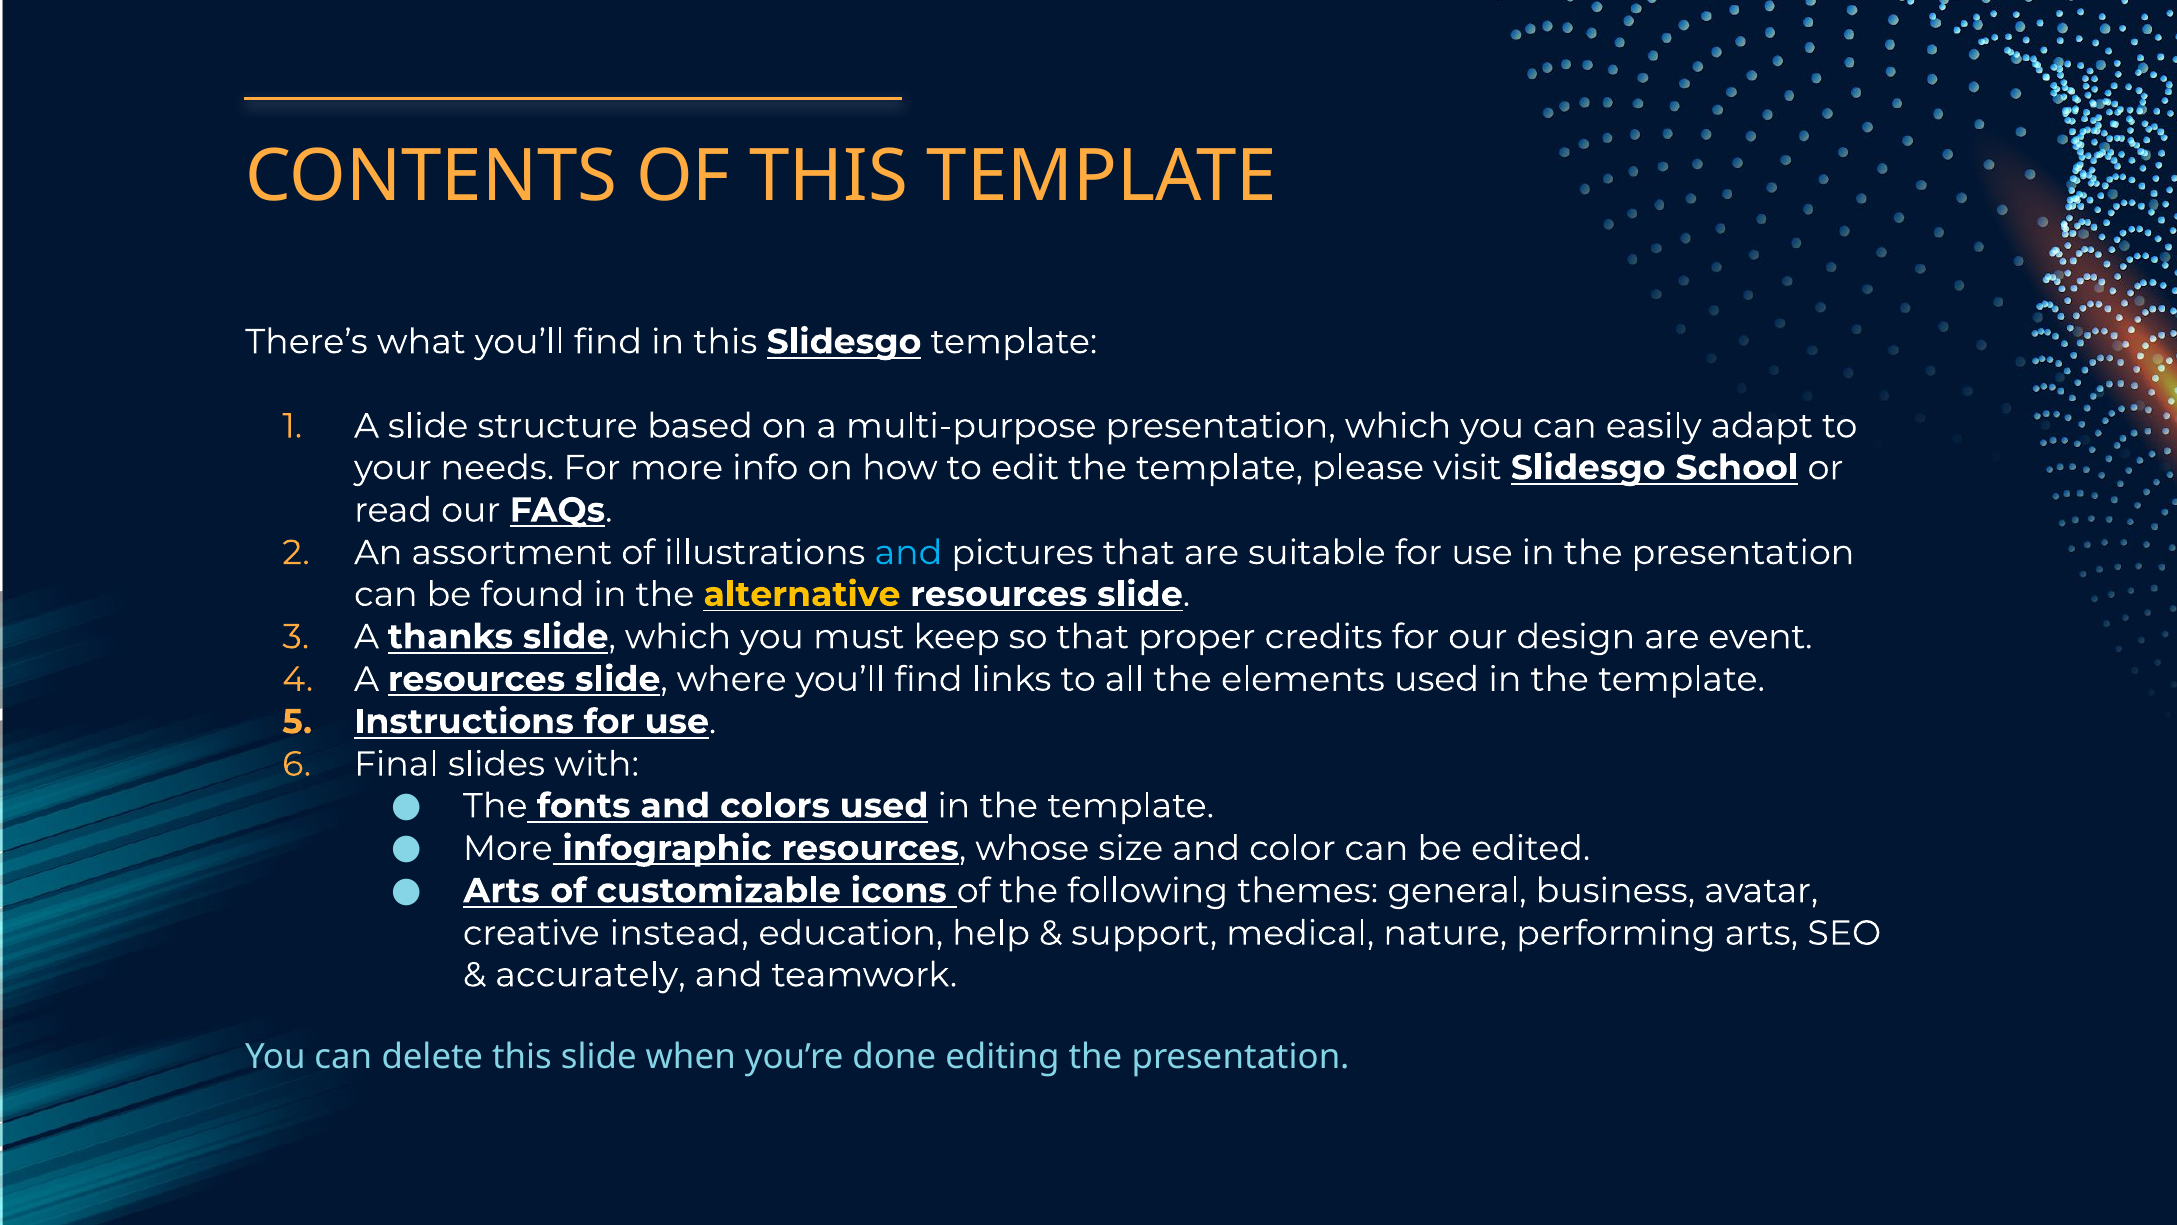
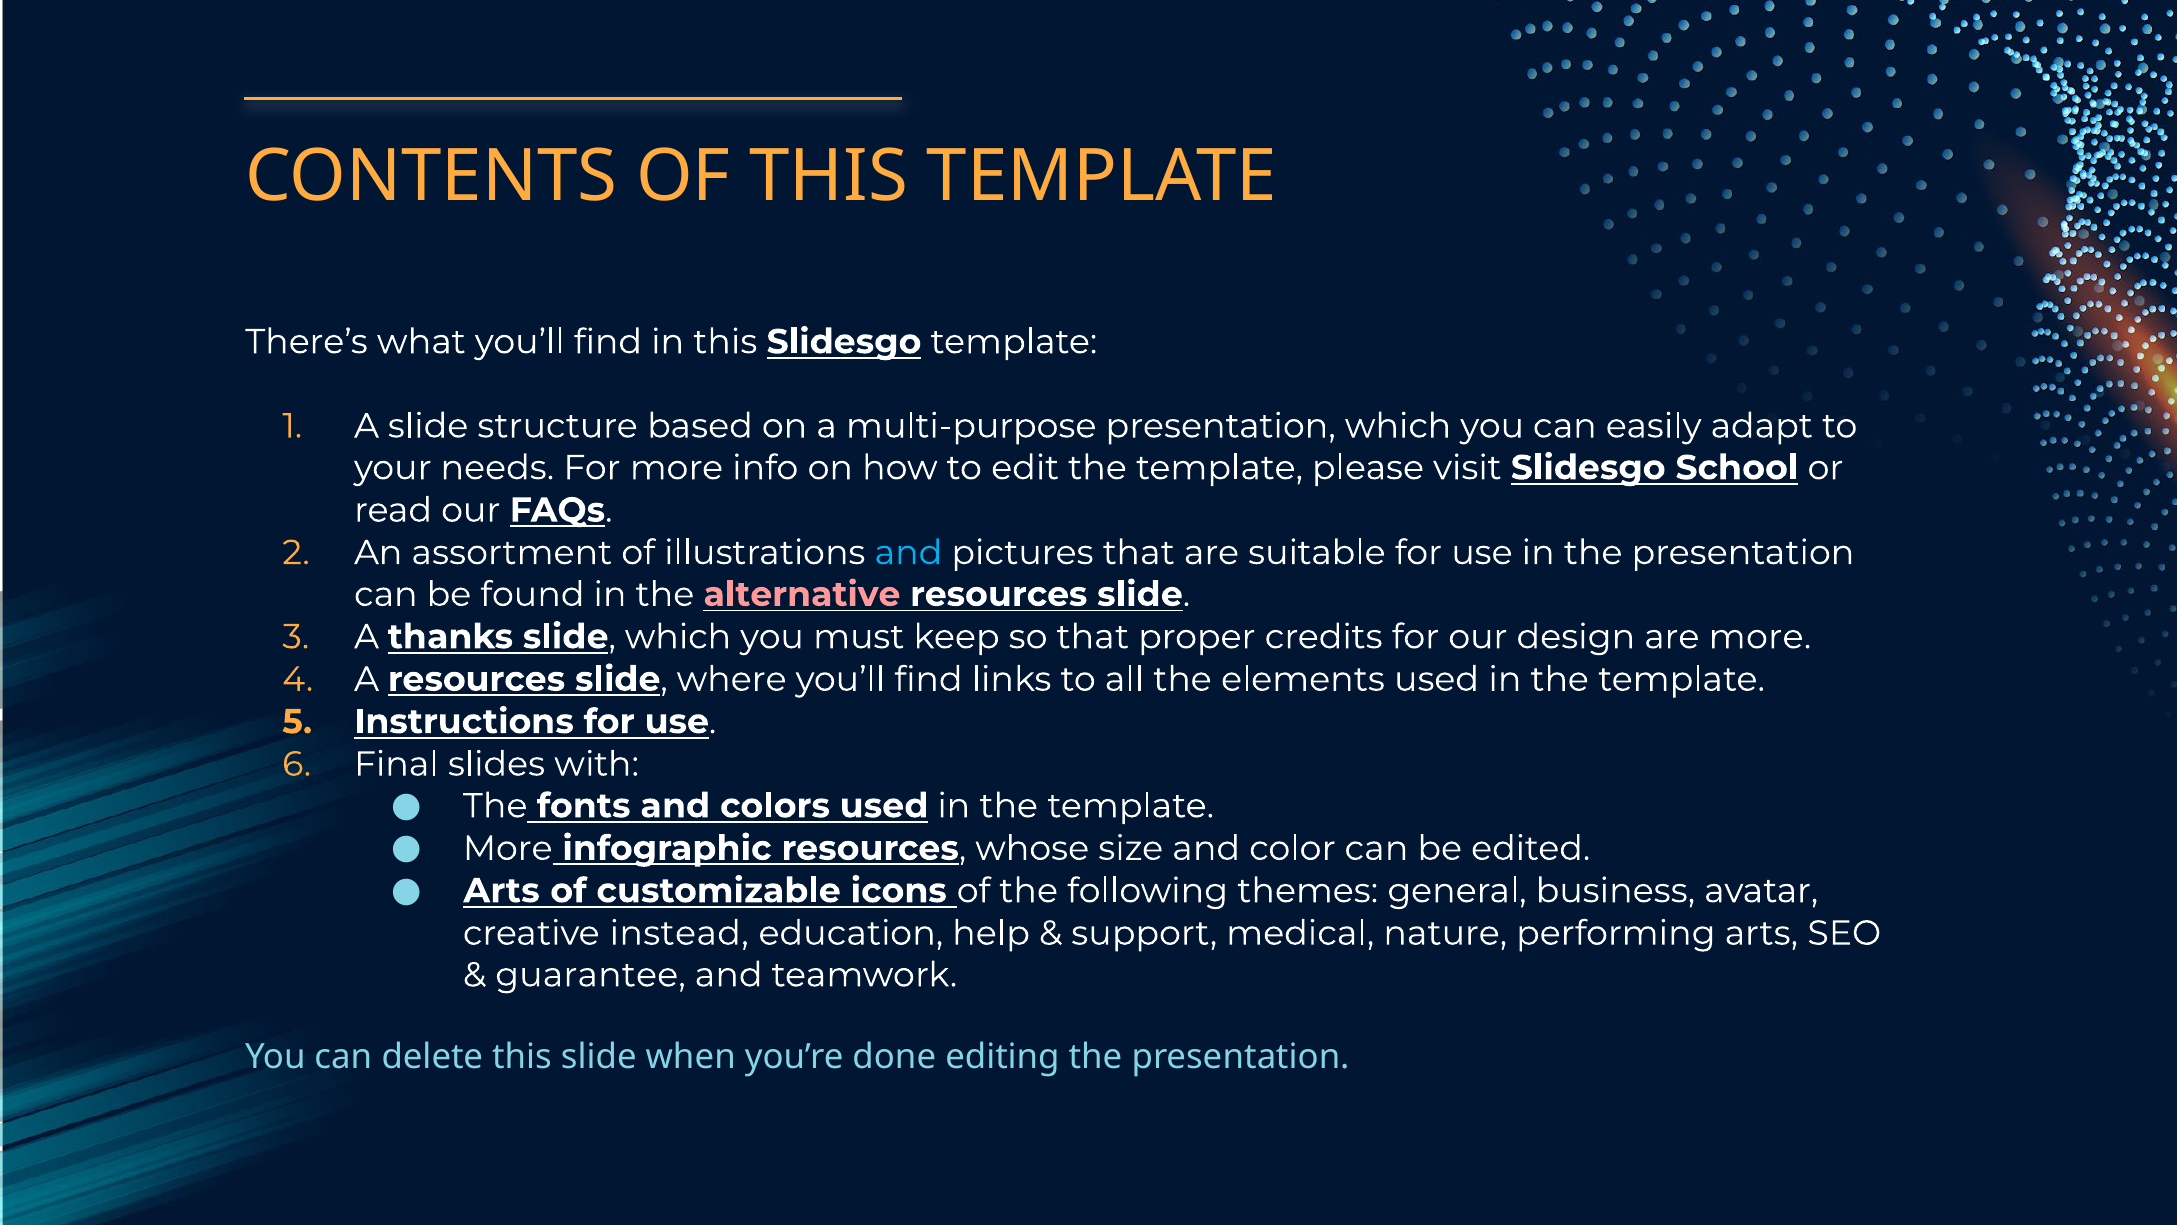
alternative colour: yellow -> pink (802, 594)
are event: event -> more (1760, 637)
accurately: accurately -> guarantee (590, 975)
